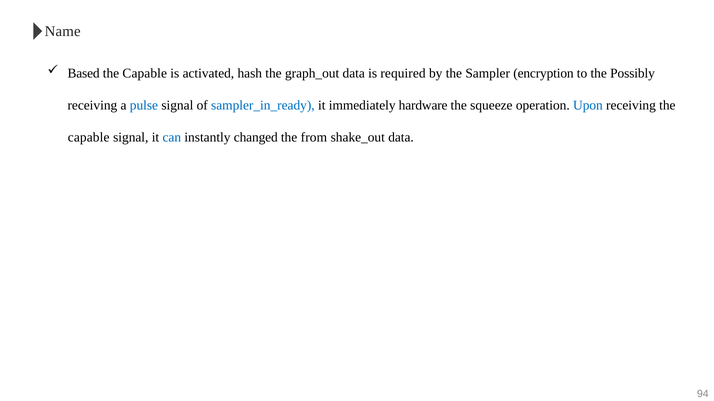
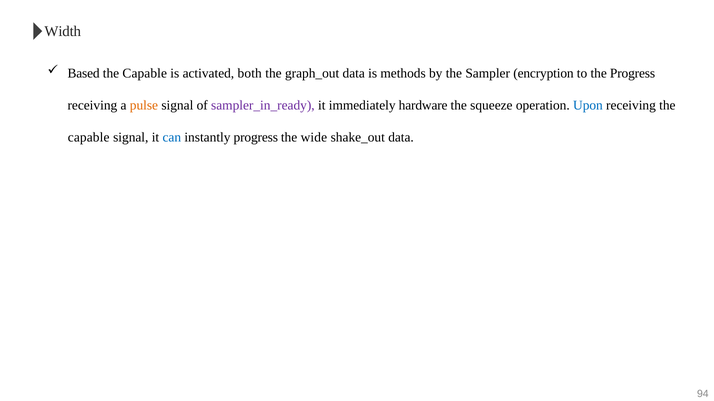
Name: Name -> Width (63, 31)
hash: hash -> both (250, 73)
required: required -> methods (403, 73)
the Possibly: Possibly -> Progress (633, 73)
pulse colour: blue -> orange (144, 105)
sampler_in_ready colour: blue -> purple (263, 105)
instantly changed: changed -> progress (256, 138)
from: from -> wide (314, 138)
